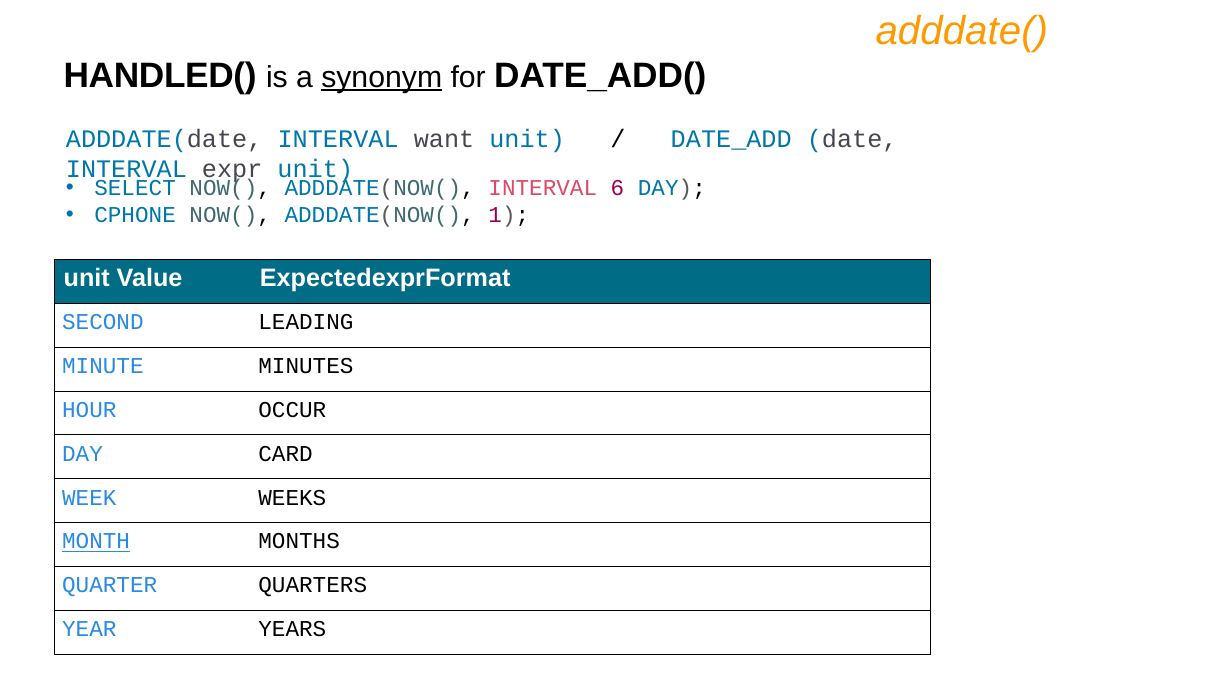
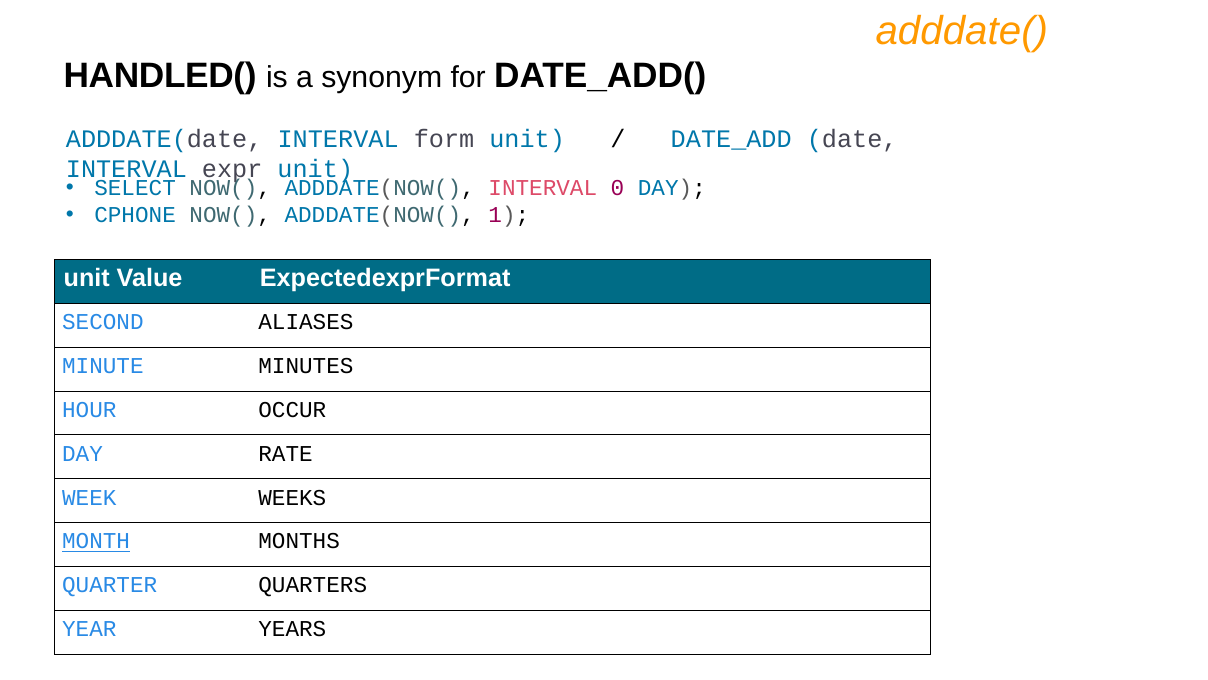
synonym underline: present -> none (382, 77)
want: want -> form (444, 139)
6: 6 -> 0 (618, 188)
LEADING: LEADING -> ALIASES (306, 322)
CARD: CARD -> RATE (286, 453)
